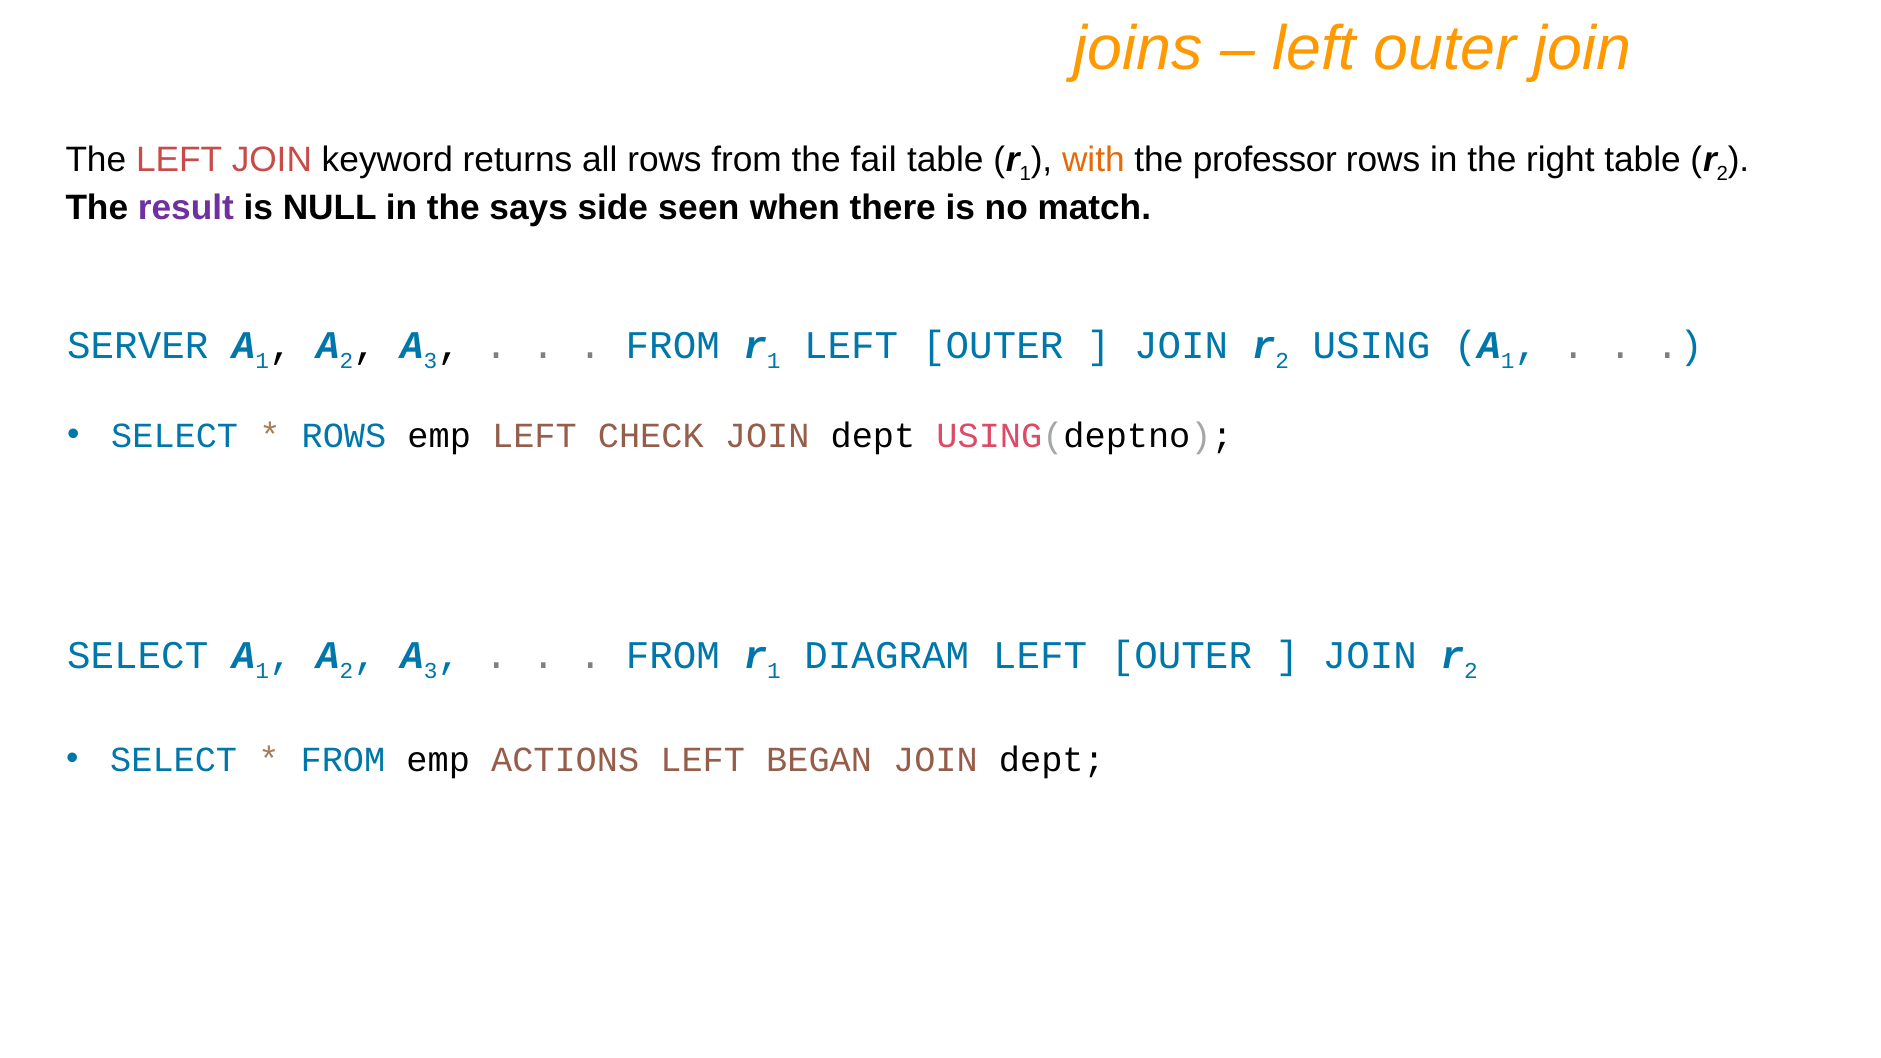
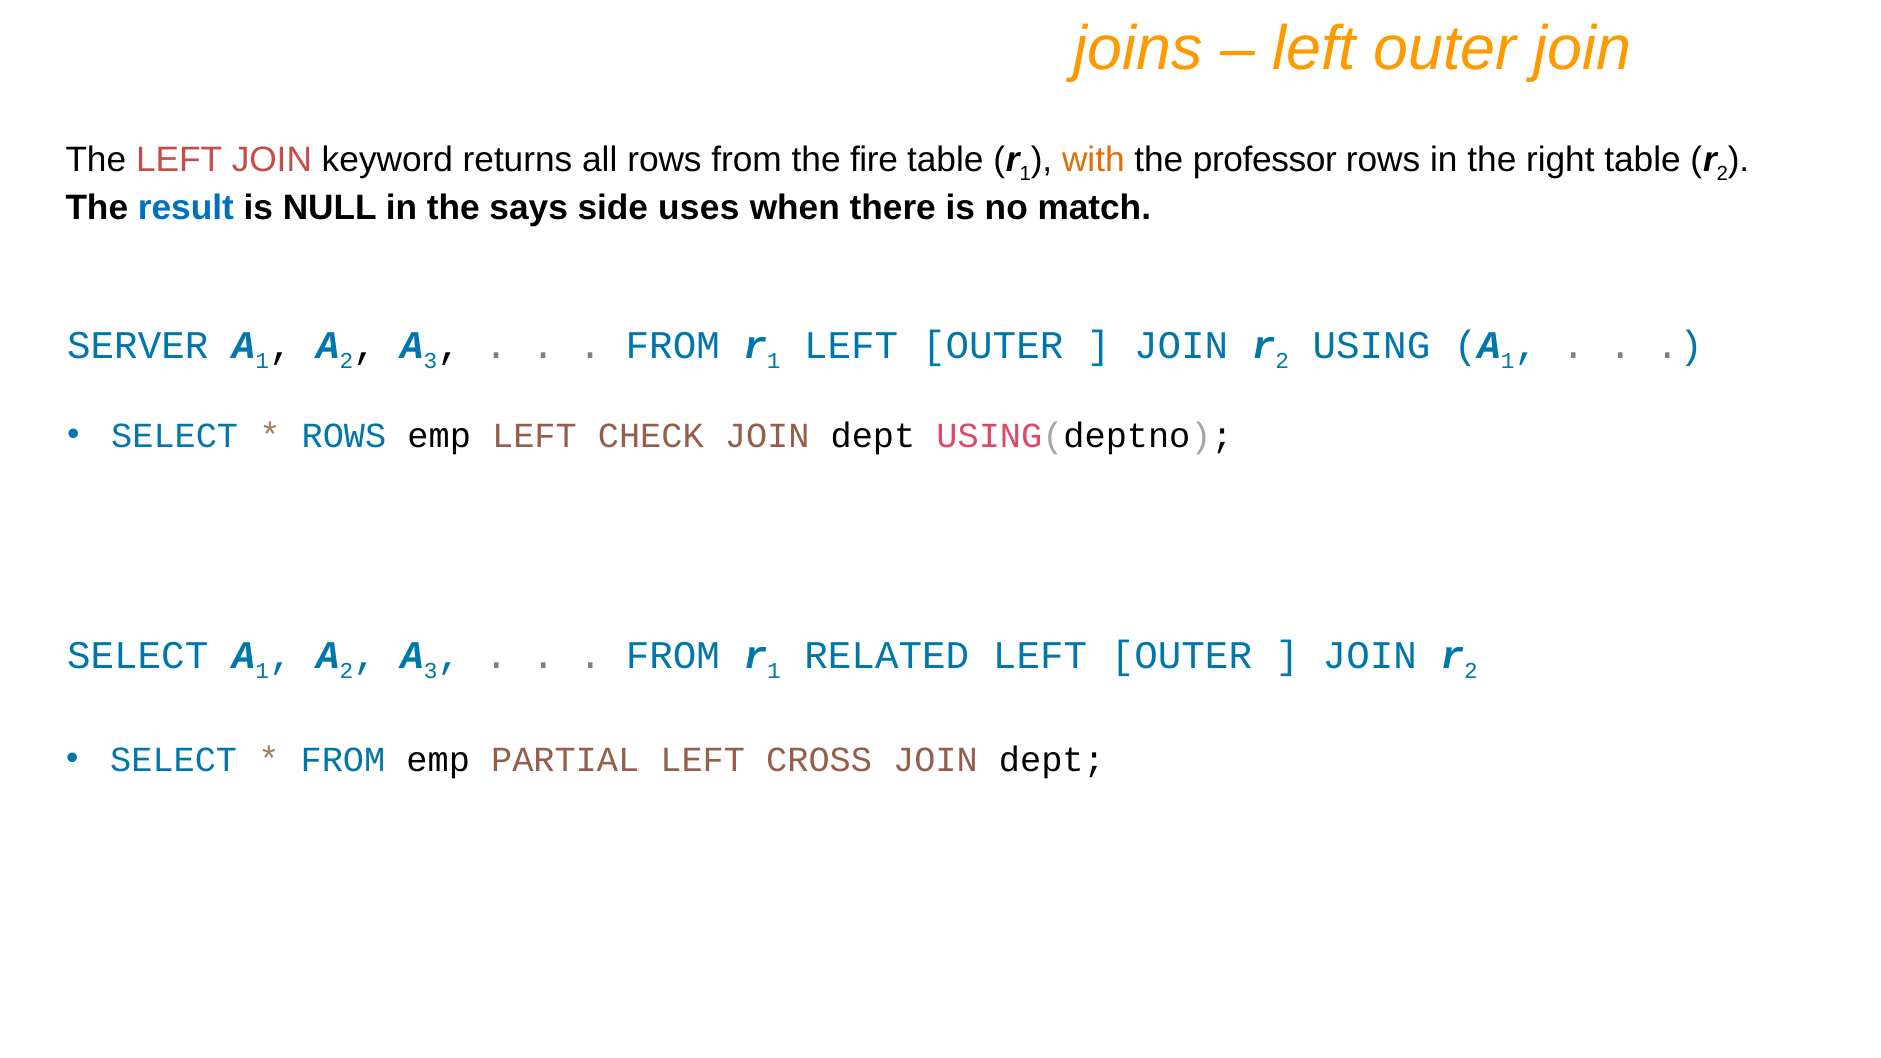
fail: fail -> fire (874, 160)
result colour: purple -> blue (186, 208)
seen: seen -> uses (699, 208)
DIAGRAM: DIAGRAM -> RELATED (887, 656)
ACTIONS: ACTIONS -> PARTIAL (565, 759)
BEGAN: BEGAN -> CROSS (819, 759)
